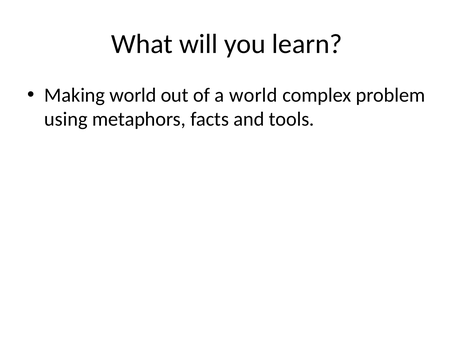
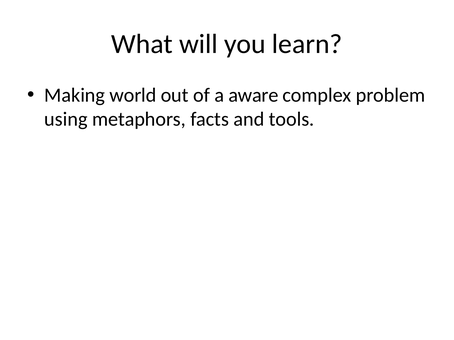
a world: world -> aware (253, 95)
